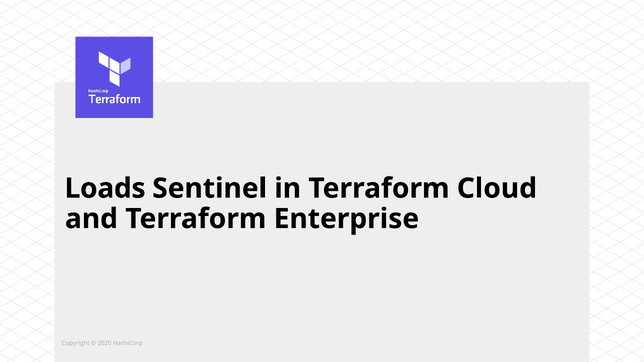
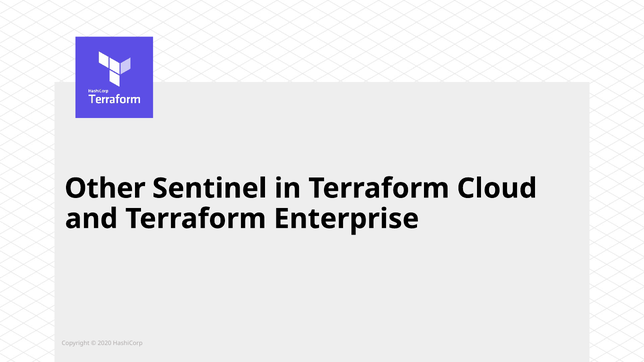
Loads: Loads -> Other (105, 189)
